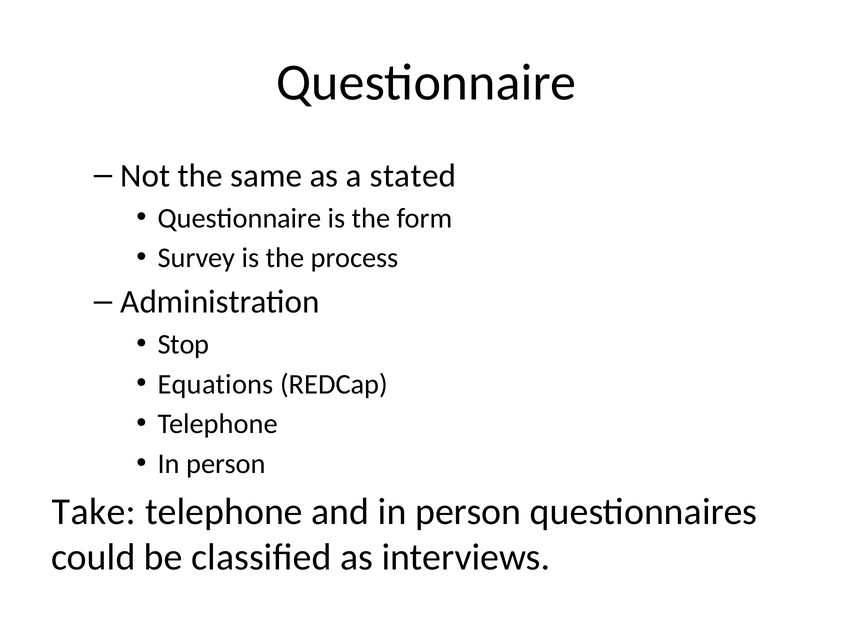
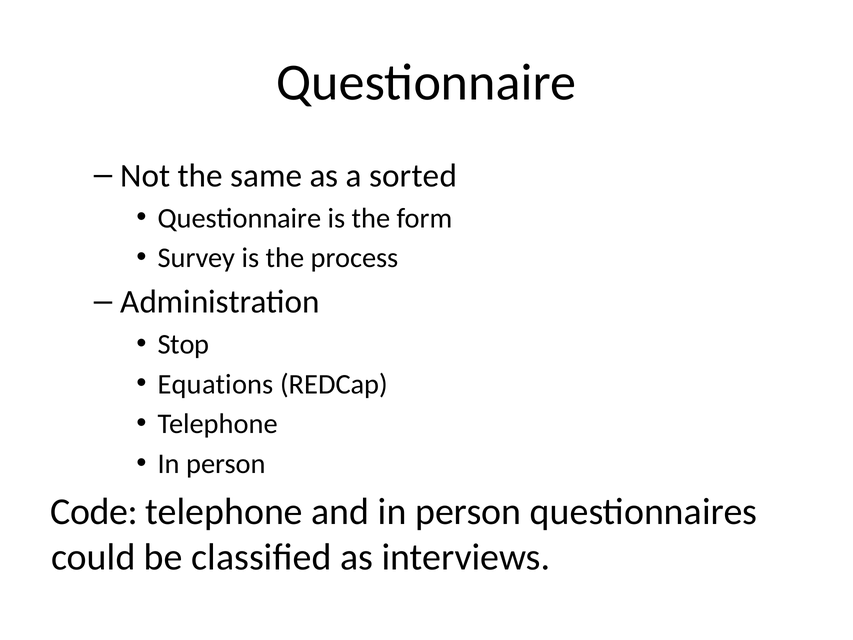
stated: stated -> sorted (413, 176)
Take: Take -> Code (94, 512)
